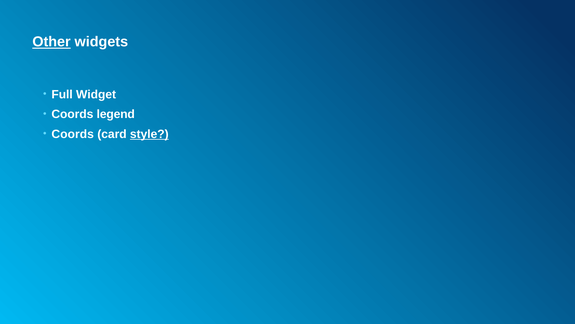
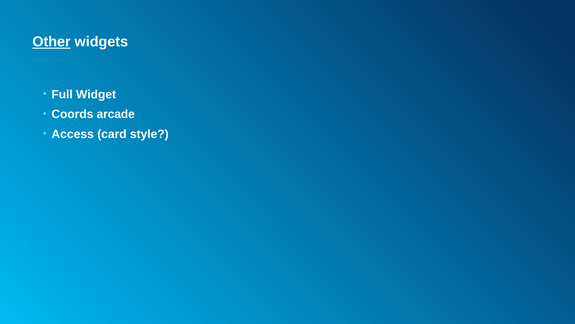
legend: legend -> arcade (116, 114)
Coords: Coords -> Access (73, 134)
style underline: present -> none (149, 134)
